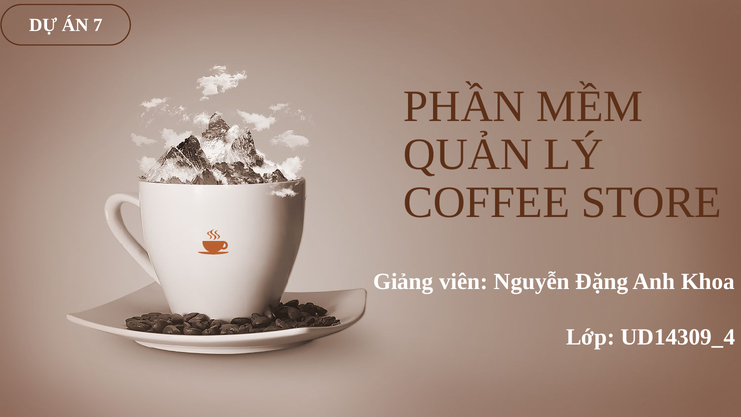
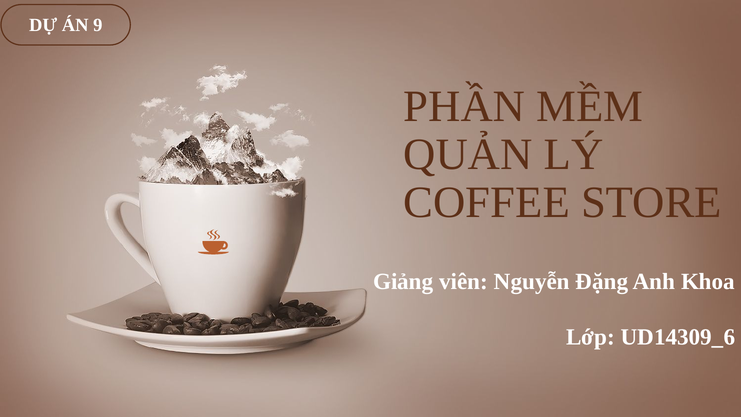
7: 7 -> 9 (98, 25)
UD14309_4: UD14309_4 -> UD14309_6 (678, 337)
